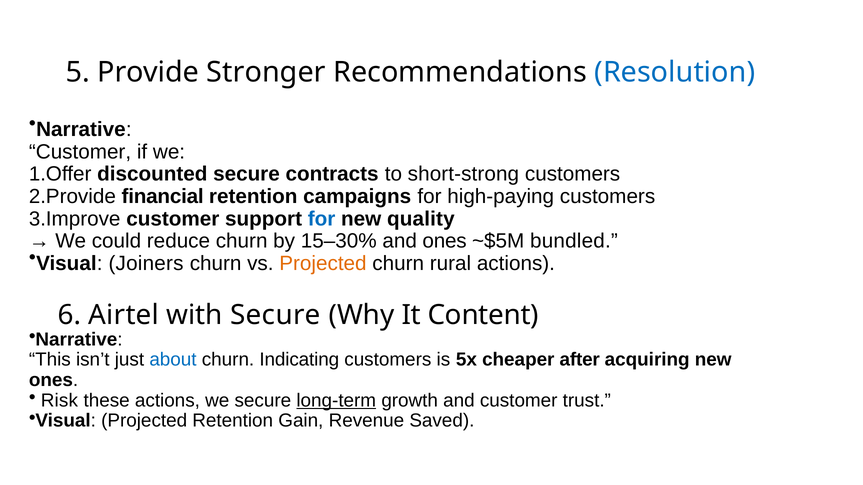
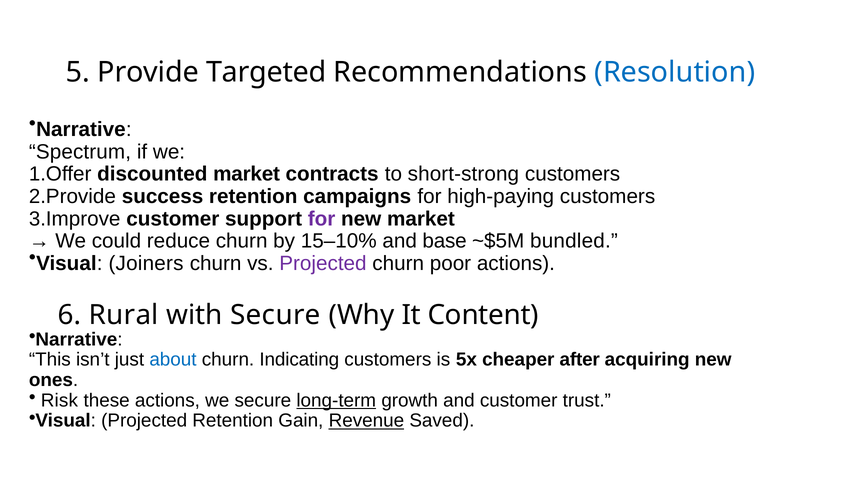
Stronger: Stronger -> Targeted (266, 73)
Customer: Customer -> Spectrum (80, 152)
discounted secure: secure -> market (247, 174)
financial: financial -> success (163, 197)
for colour: blue -> purple (322, 219)
new quality: quality -> market (421, 219)
15–30%: 15–30% -> 15–10% (339, 241)
and ones: ones -> base (445, 241)
Projected colour: orange -> purple (323, 264)
rural: rural -> poor (450, 264)
Airtel: Airtel -> Rural (124, 315)
Revenue underline: none -> present (366, 421)
